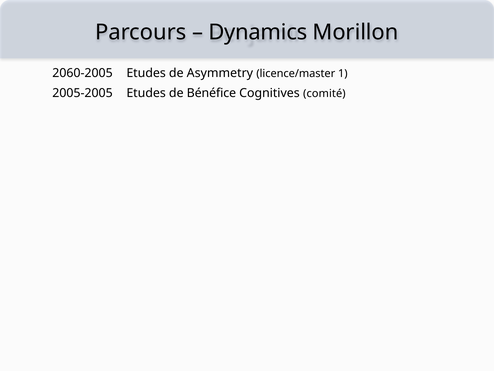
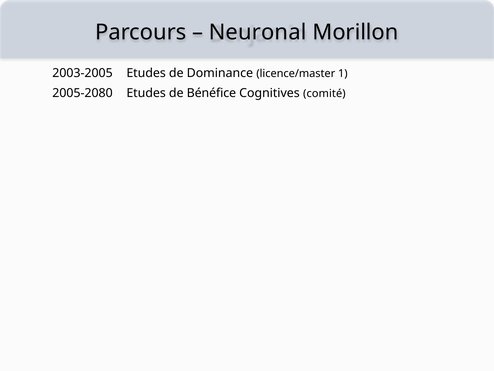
Dynamics: Dynamics -> Neuronal (258, 32)
2060-2005: 2060-2005 -> 2003-2005 (82, 73)
Asymmetry: Asymmetry -> Dominance (220, 73)
2005-2005: 2005-2005 -> 2005-2080 (82, 93)
